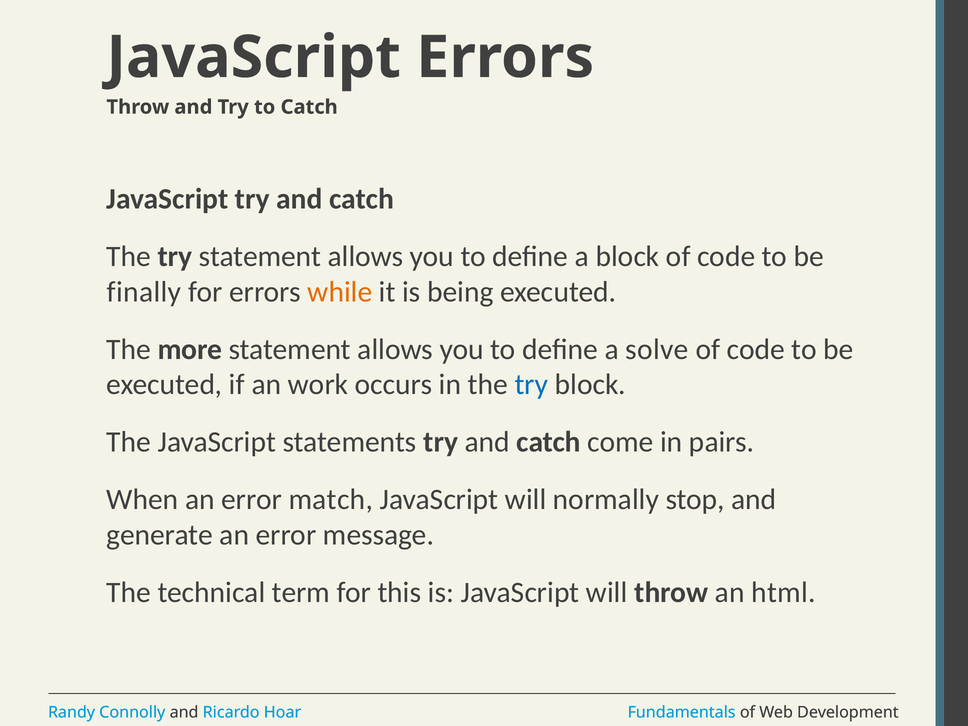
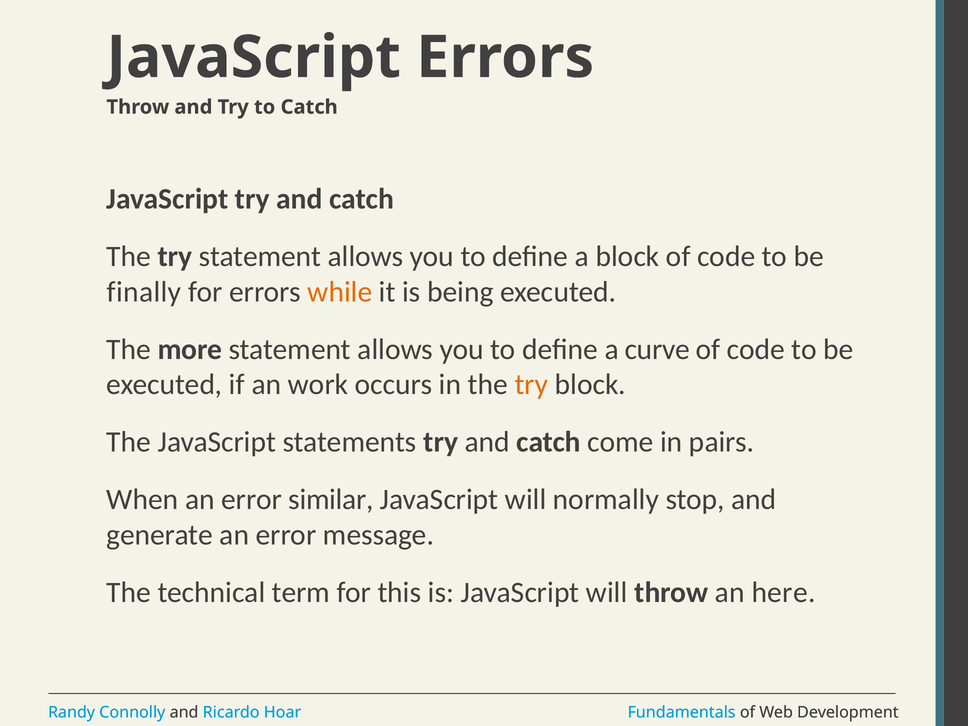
solve: solve -> curve (657, 349)
try colour: blue -> orange (531, 385)
match: match -> similar (331, 500)
html: html -> here (784, 593)
